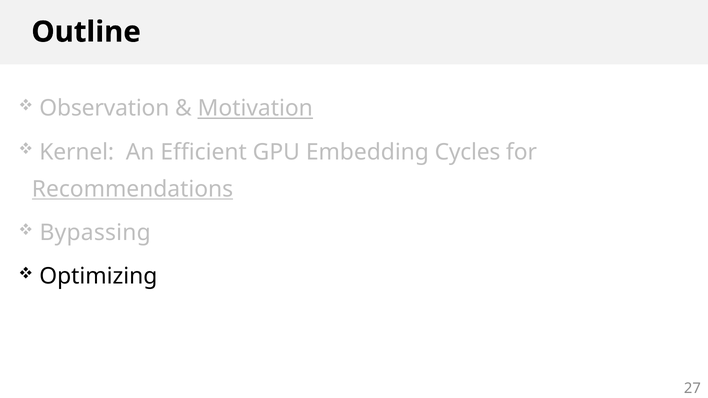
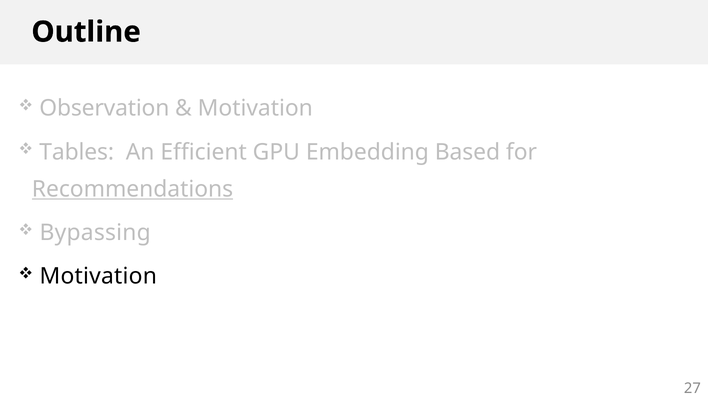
Motivation underline: present -> none (255, 109)
Kernel: Kernel -> Tables (77, 152)
Cycles: Cycles -> Based (467, 152)
Optimizing: Optimizing -> Motivation (98, 277)
